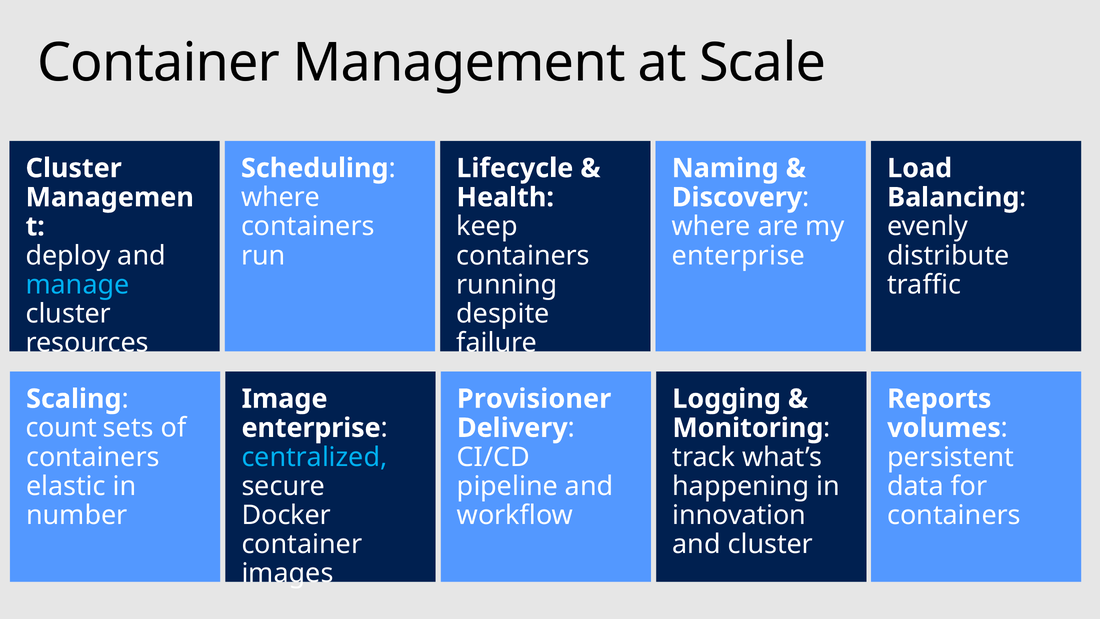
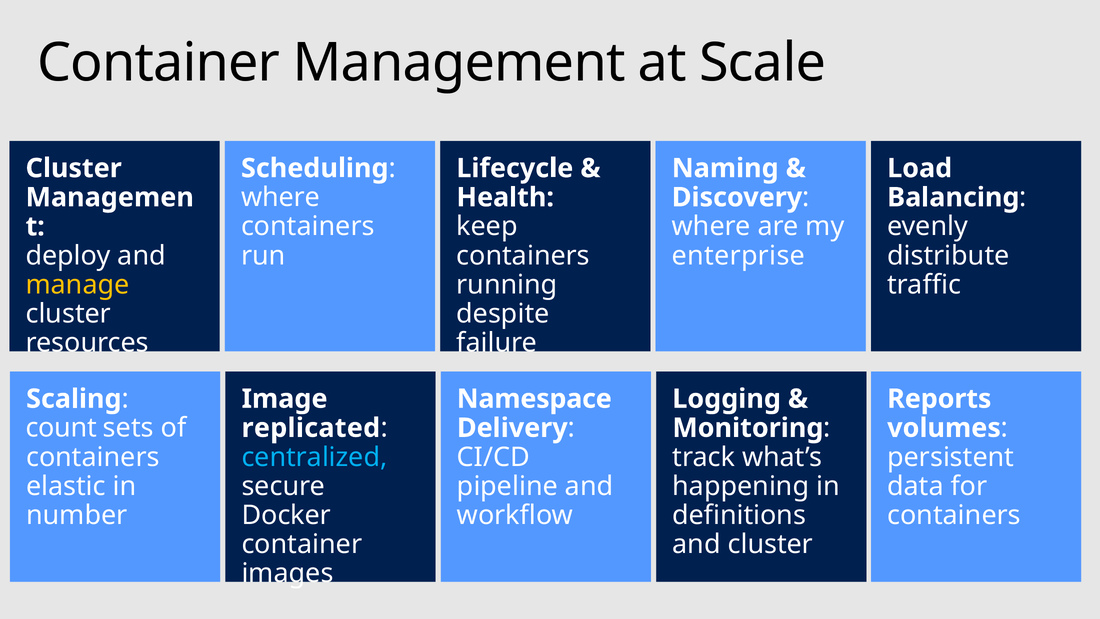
manage colour: light blue -> yellow (78, 285)
Provisioner: Provisioner -> Namespace (534, 399)
enterprise: enterprise -> replicated (311, 428)
innovation: innovation -> definitions (739, 515)
